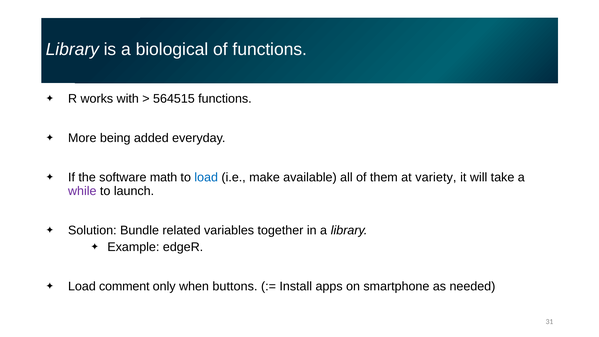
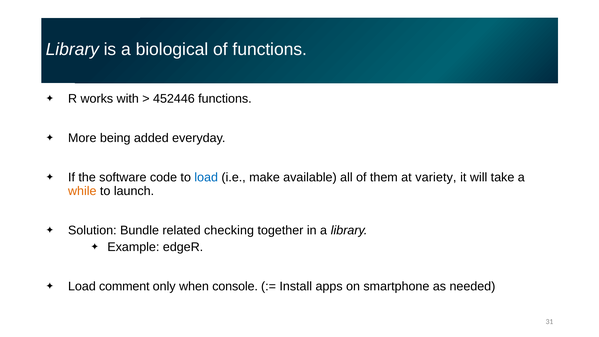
564515: 564515 -> 452446 (174, 99)
math: math -> code (164, 177)
while colour: purple -> orange (82, 191)
variables: variables -> checking (229, 230)
buttons: buttons -> console (235, 286)
